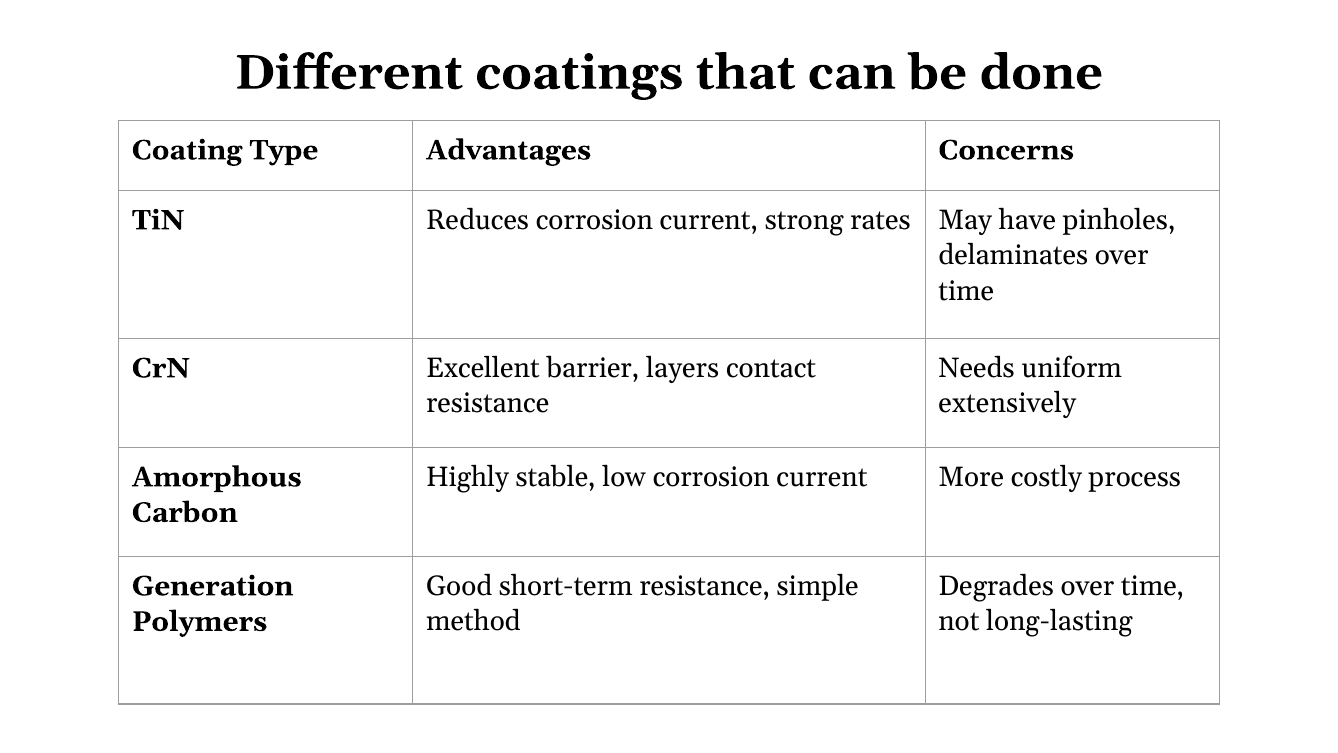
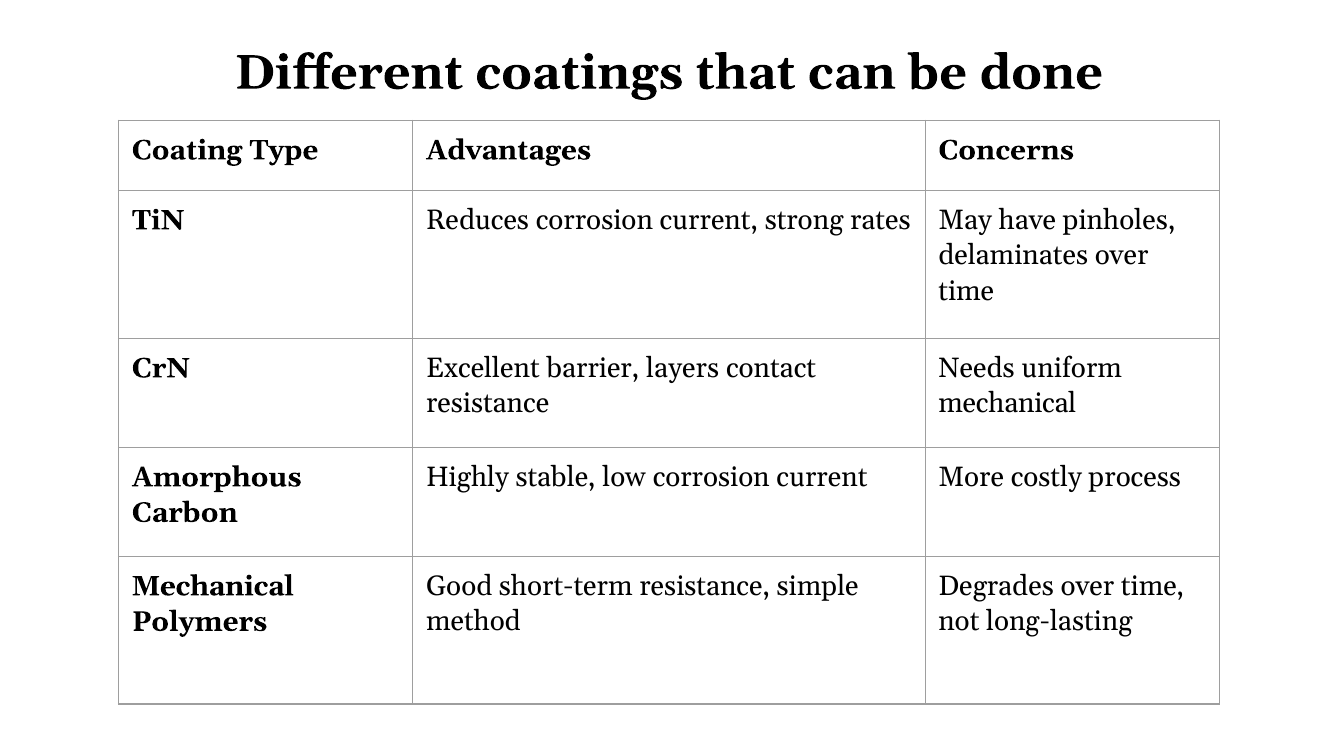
extensively: extensively -> mechanical (1007, 403)
Generation: Generation -> Mechanical (213, 586)
